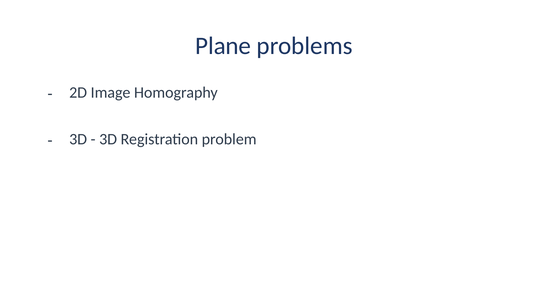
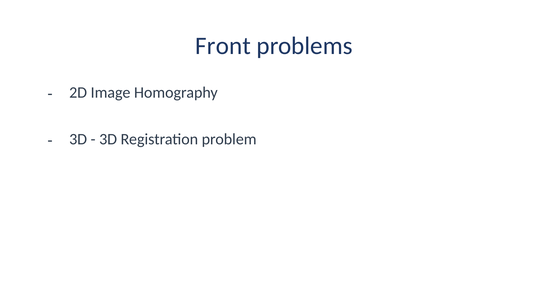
Plane: Plane -> Front (223, 46)
